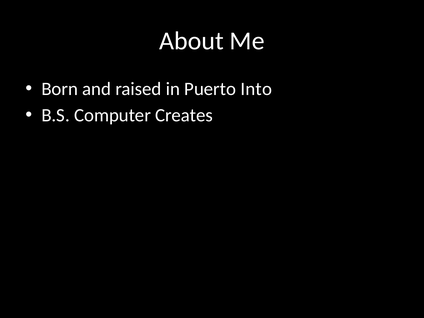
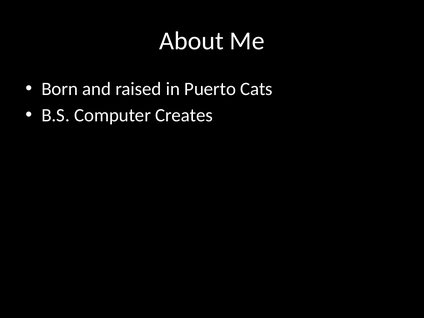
Into: Into -> Cats (256, 89)
